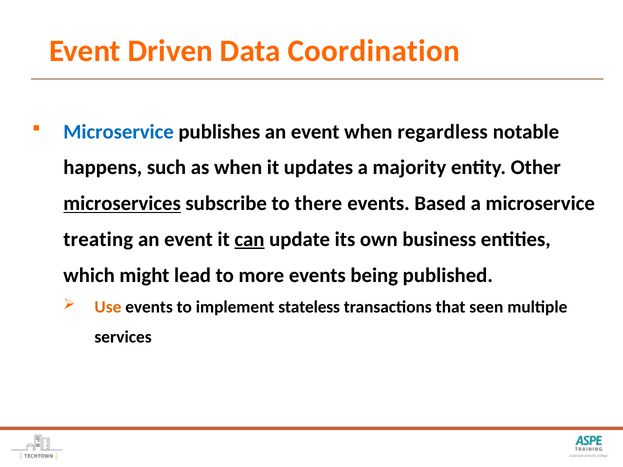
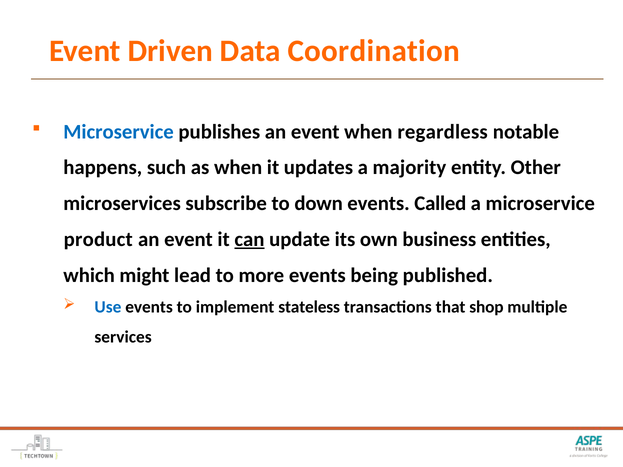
microservices underline: present -> none (122, 204)
there: there -> down (319, 204)
Based: Based -> Called (440, 204)
treating: treating -> product (98, 239)
Use colour: orange -> blue (108, 307)
seen: seen -> shop (486, 307)
